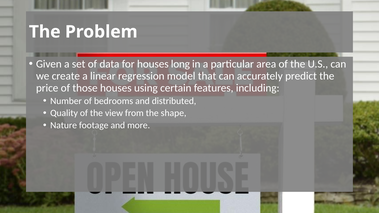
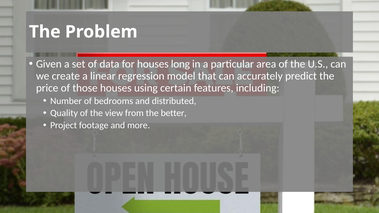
shape: shape -> better (174, 113)
Nature: Nature -> Project (64, 125)
